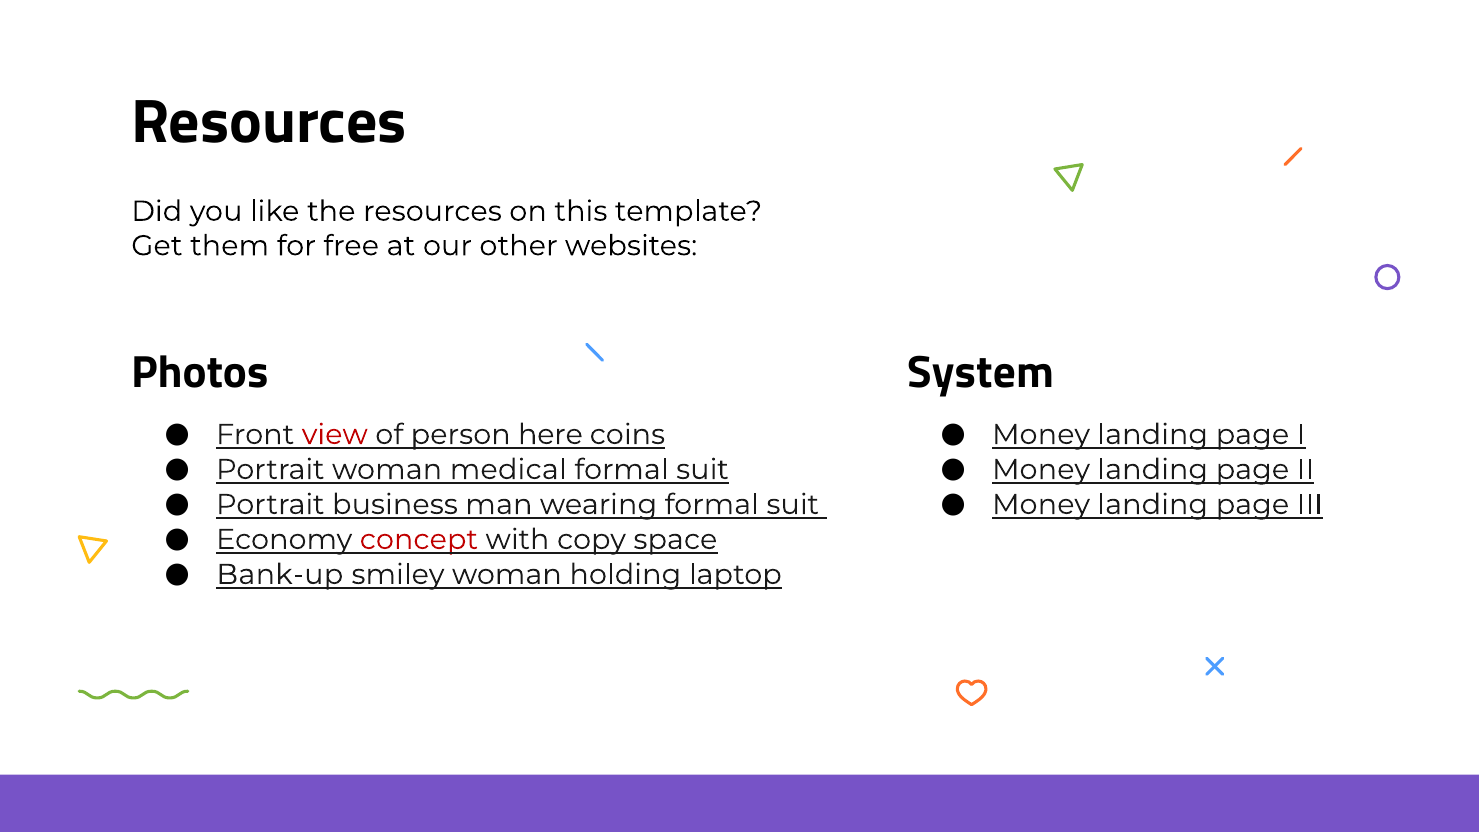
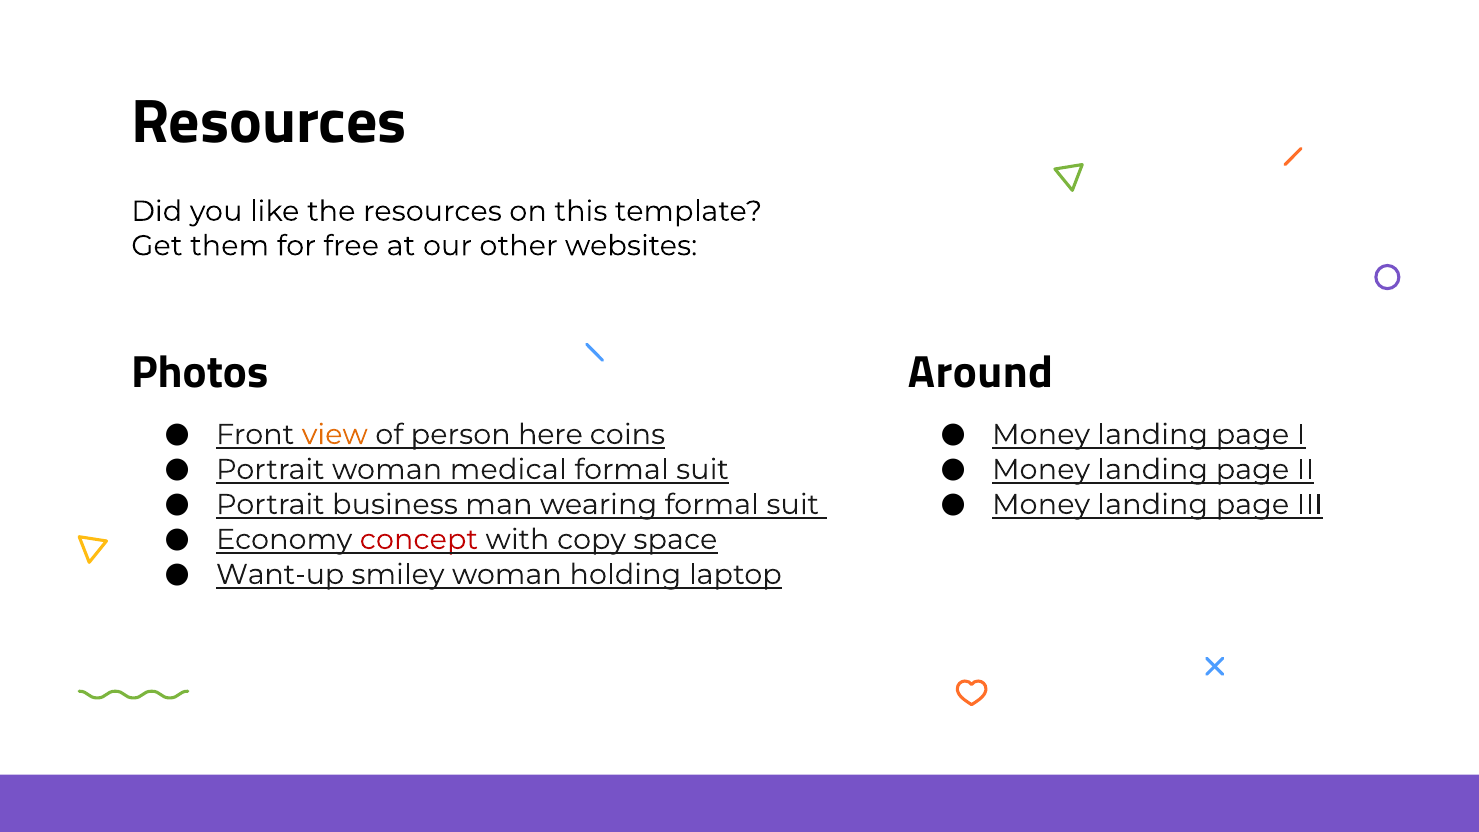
System: System -> Around (980, 373)
view colour: red -> orange (335, 434)
Bank-up: Bank-up -> Want-up (280, 574)
